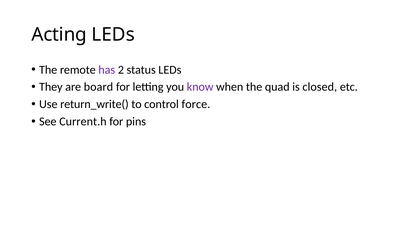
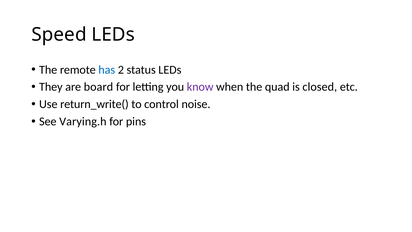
Acting: Acting -> Speed (59, 35)
has colour: purple -> blue (107, 70)
force: force -> noise (196, 104)
Current.h: Current.h -> Varying.h (83, 121)
